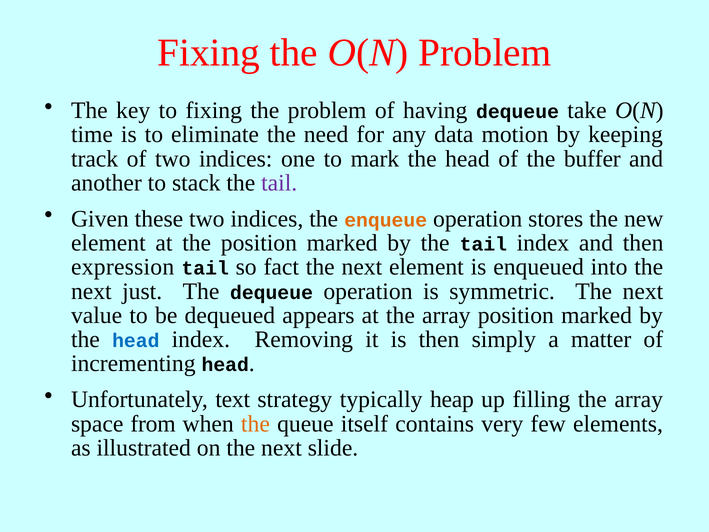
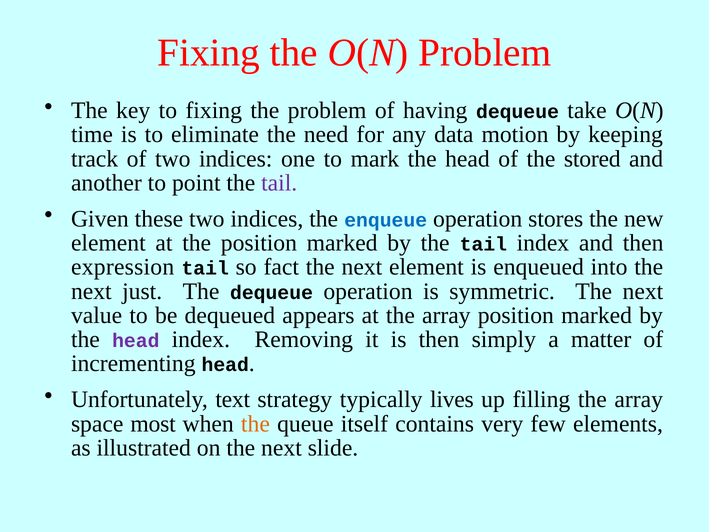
buffer: buffer -> stored (592, 159)
stack: stack -> point (196, 183)
enqueue colour: orange -> blue (386, 220)
head colour: blue -> purple (136, 341)
heap: heap -> lives (452, 399)
from: from -> most (153, 424)
